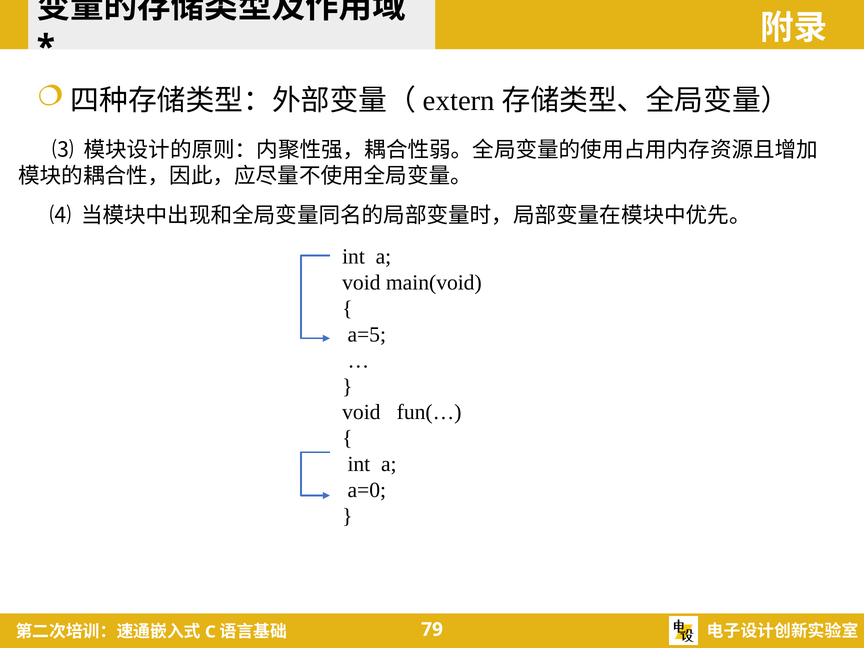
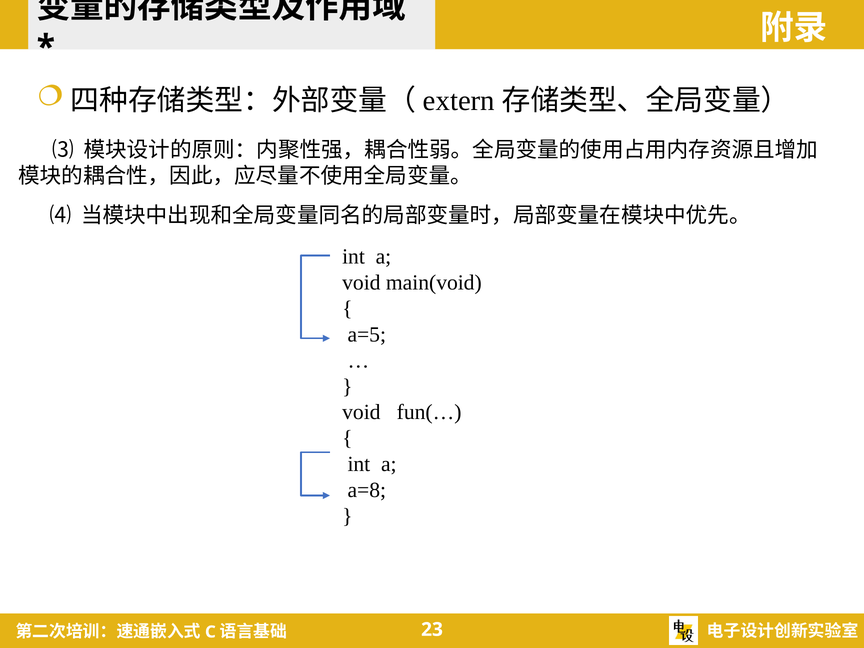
a=0: a=0 -> a=8 (367, 490)
79: 79 -> 23 (432, 630)
